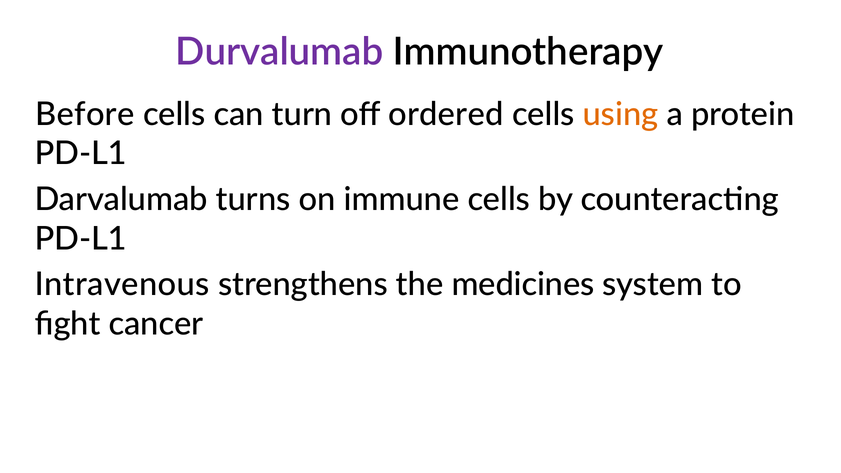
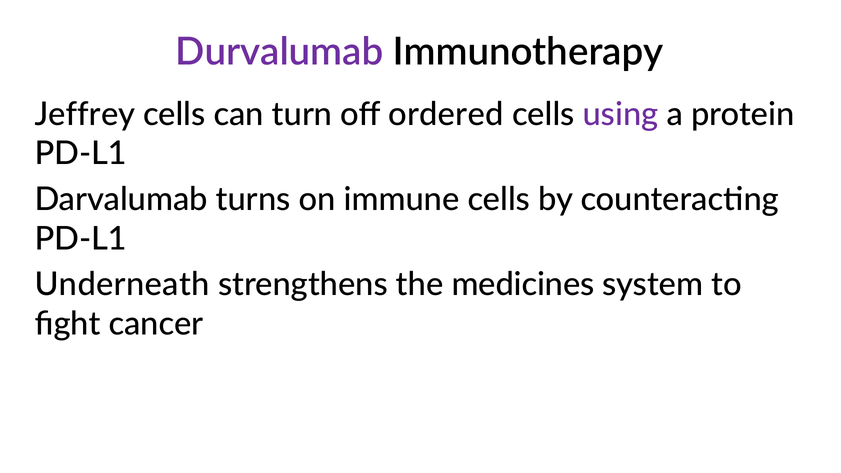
Before: Before -> Jeffrey (85, 114)
using colour: orange -> purple (621, 114)
Intravenous: Intravenous -> Underneath (122, 285)
